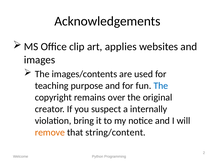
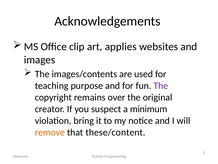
The colour: blue -> purple (161, 85)
internally: internally -> minimum (149, 109)
string/content: string/content -> these/content (115, 132)
